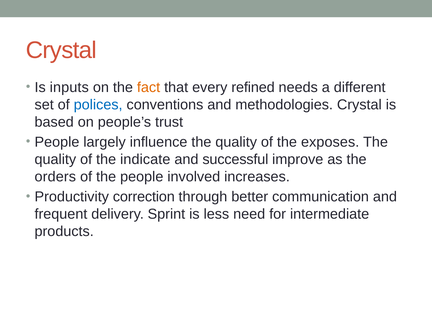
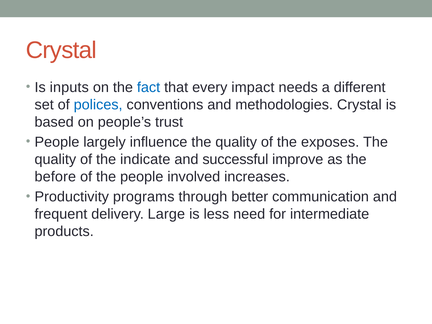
fact colour: orange -> blue (149, 87)
refined: refined -> impact (253, 87)
orders: orders -> before (55, 177)
correction: correction -> programs (144, 197)
Sprint: Sprint -> Large (166, 214)
